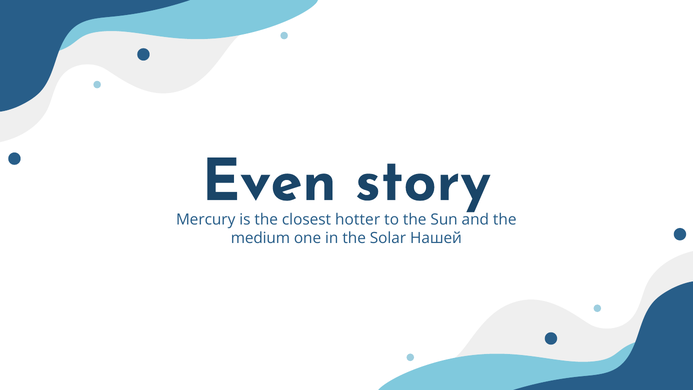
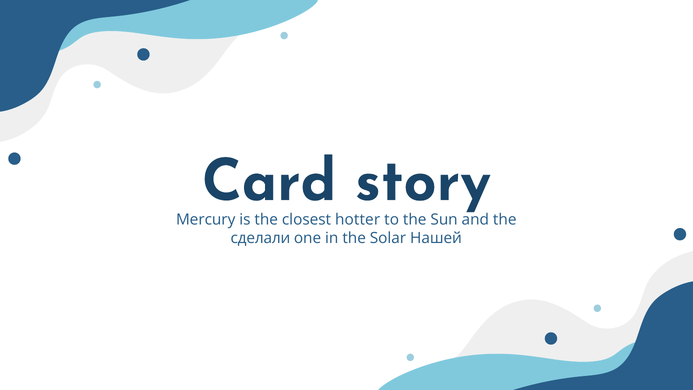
Even: Even -> Card (269, 181)
medium: medium -> сделали (260, 238)
